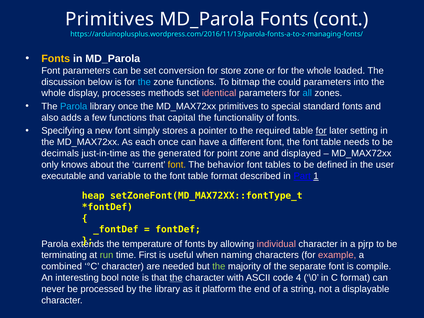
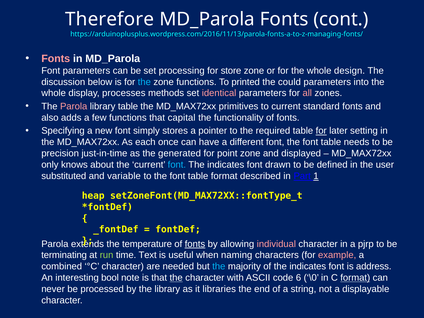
Primitives: Primitives -> Therefore (110, 19)
Fonts colour: yellow -> pink (56, 59)
conversion: conversion -> processing (182, 71)
loaded: loaded -> design (350, 71)
bitmap: bitmap -> printed (246, 82)
all colour: light blue -> pink (307, 93)
Parola colour: light blue -> pink (74, 106)
library once: once -> table (128, 106)
to special: special -> current (286, 106)
decimals: decimals -> precision (60, 153)
font colour: yellow -> light blue (177, 165)
behavior: behavior -> indicates (226, 165)
tables: tables -> drawn (278, 165)
executable: executable -> substituted (64, 176)
fonts underline: none -> present (195, 244)
First: First -> Text (148, 255)
the colour: light green -> light blue (219, 267)
of the separate: separate -> indicates (308, 267)
compile: compile -> address (374, 267)
4: 4 -> 6 (298, 278)
format underline: none -> present (355, 278)
platform: platform -> libraries (219, 289)
